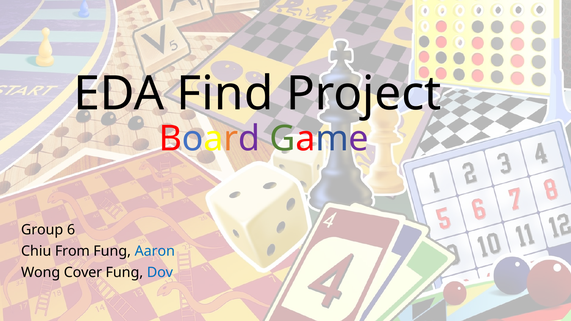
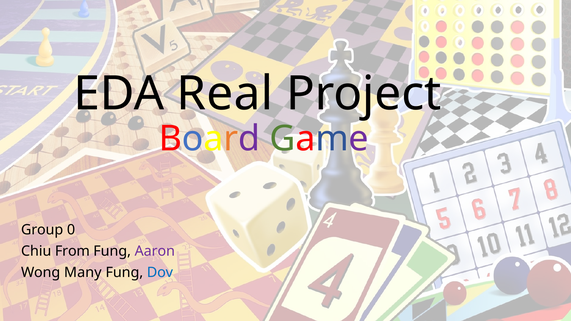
Find: Find -> Real (225, 94)
6: 6 -> 0 (71, 230)
Aaron colour: blue -> purple (155, 251)
Cover: Cover -> Many (83, 273)
